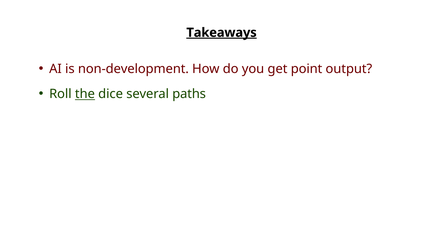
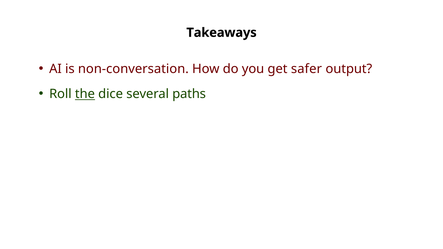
Takeaways underline: present -> none (222, 33)
non-development: non-development -> non-conversation (133, 69)
point: point -> safer (306, 69)
